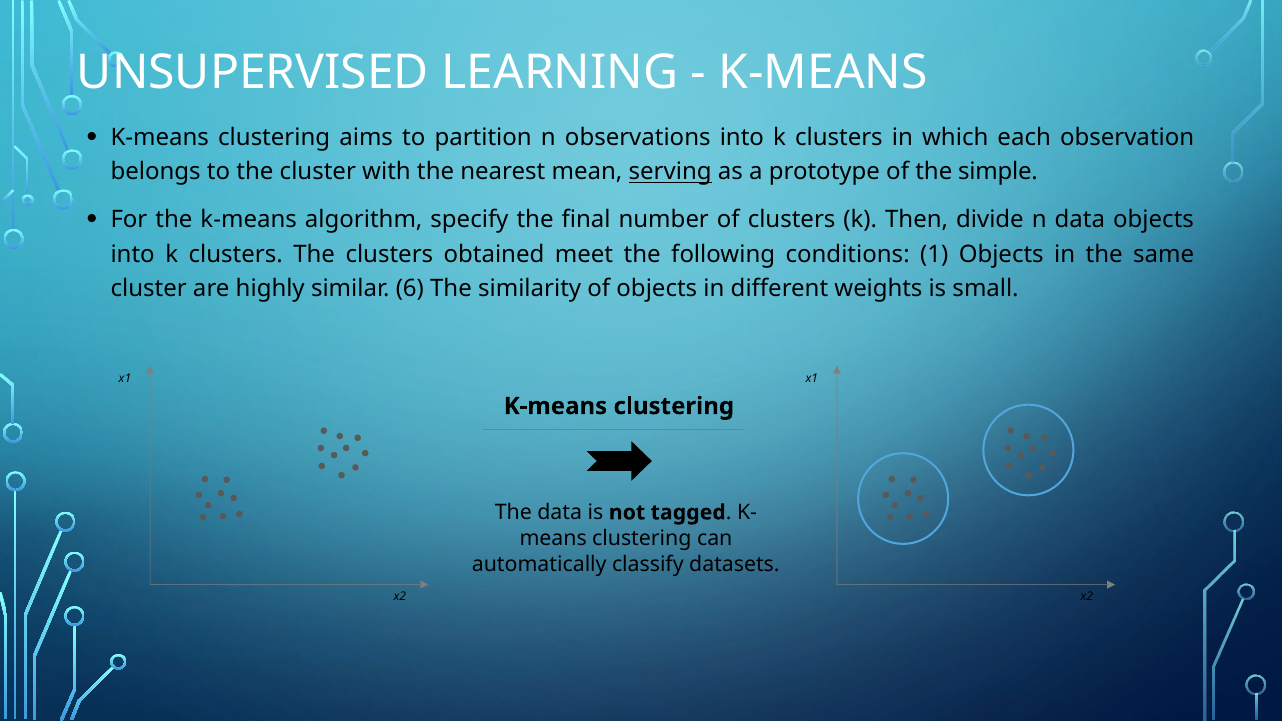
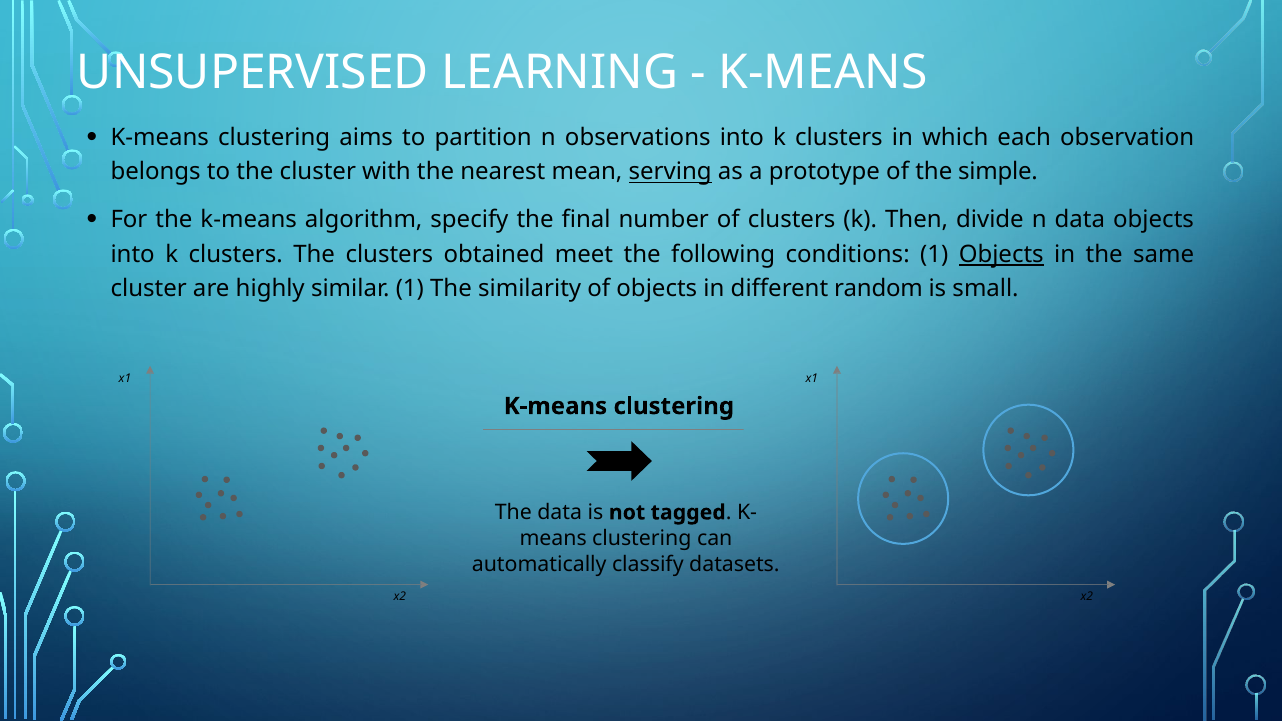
Objects underline: none -> present (1001, 255)
similar 6: 6 -> 1 (410, 289)
weights: weights -> random (878, 289)
